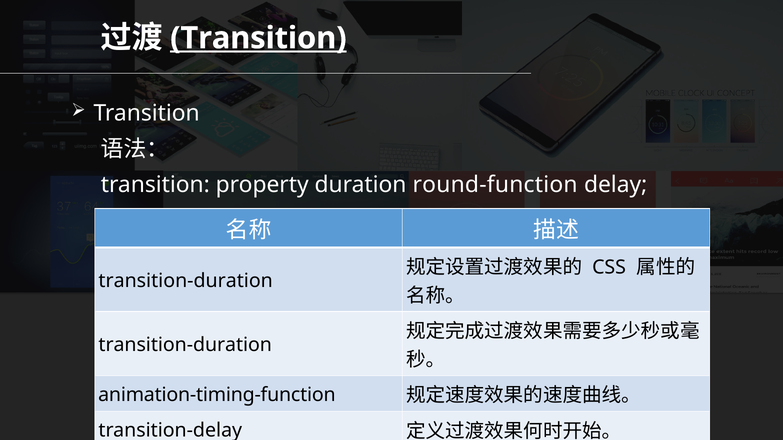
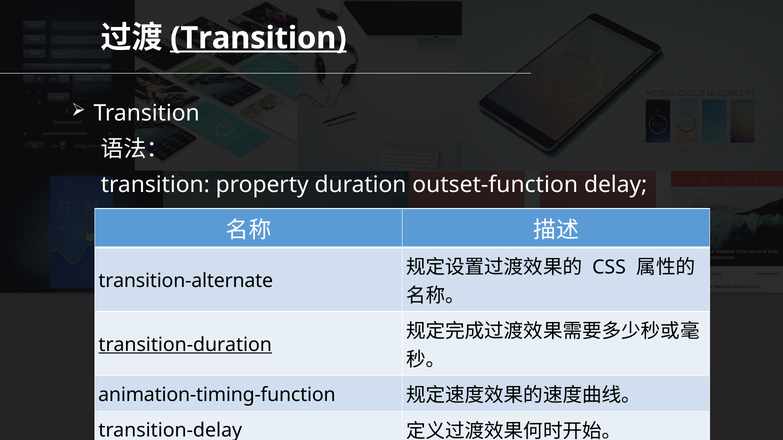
round-function: round-function -> outset-function (495, 185)
transition-duration: transition-duration -> transition-alternate (186, 281)
transition-duration underline: none -> present (185, 345)
